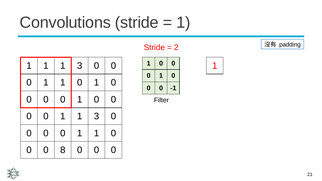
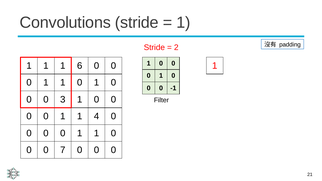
1 1 1 3: 3 -> 6 (80, 66)
0: 0 -> 3 (63, 100)
0 1 1 3: 3 -> 4 (97, 116)
8: 8 -> 7 (63, 150)
